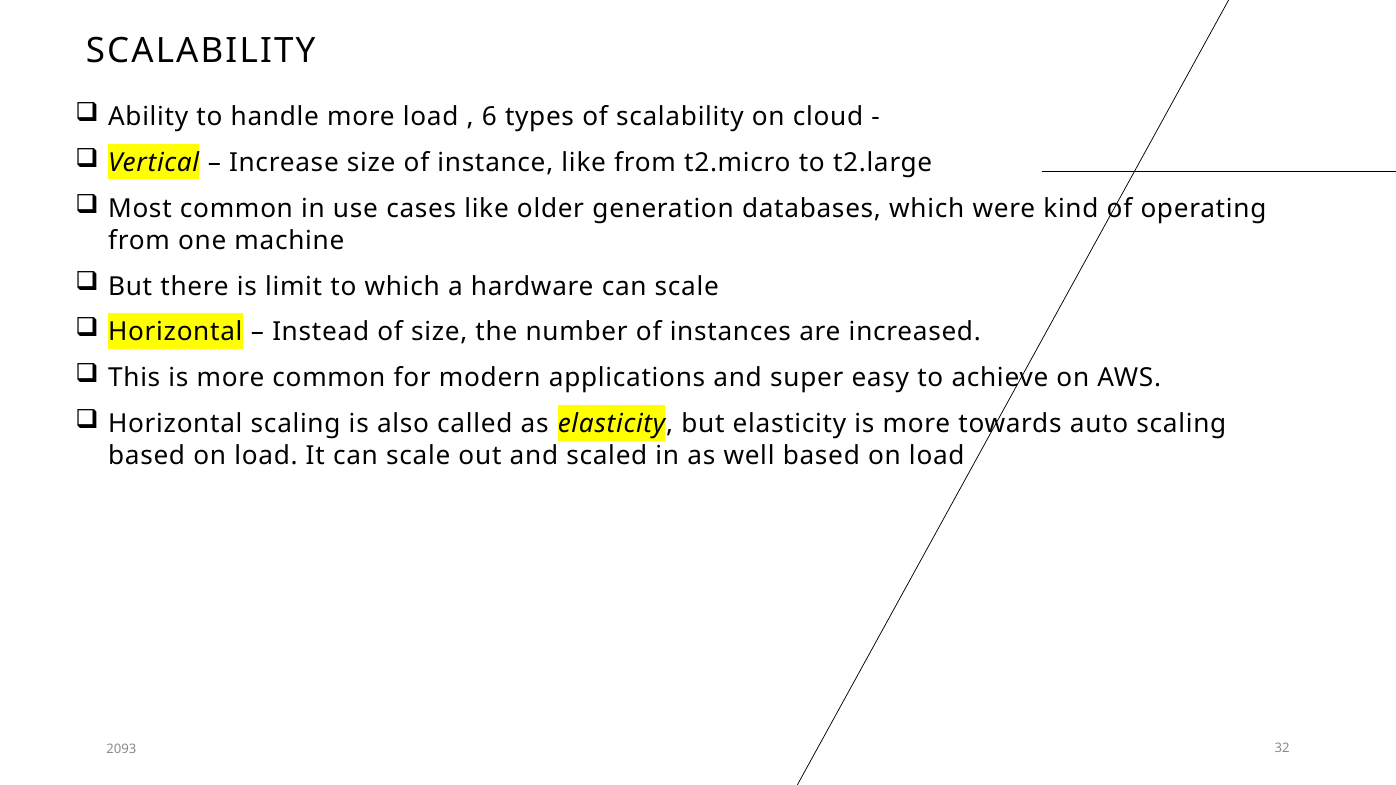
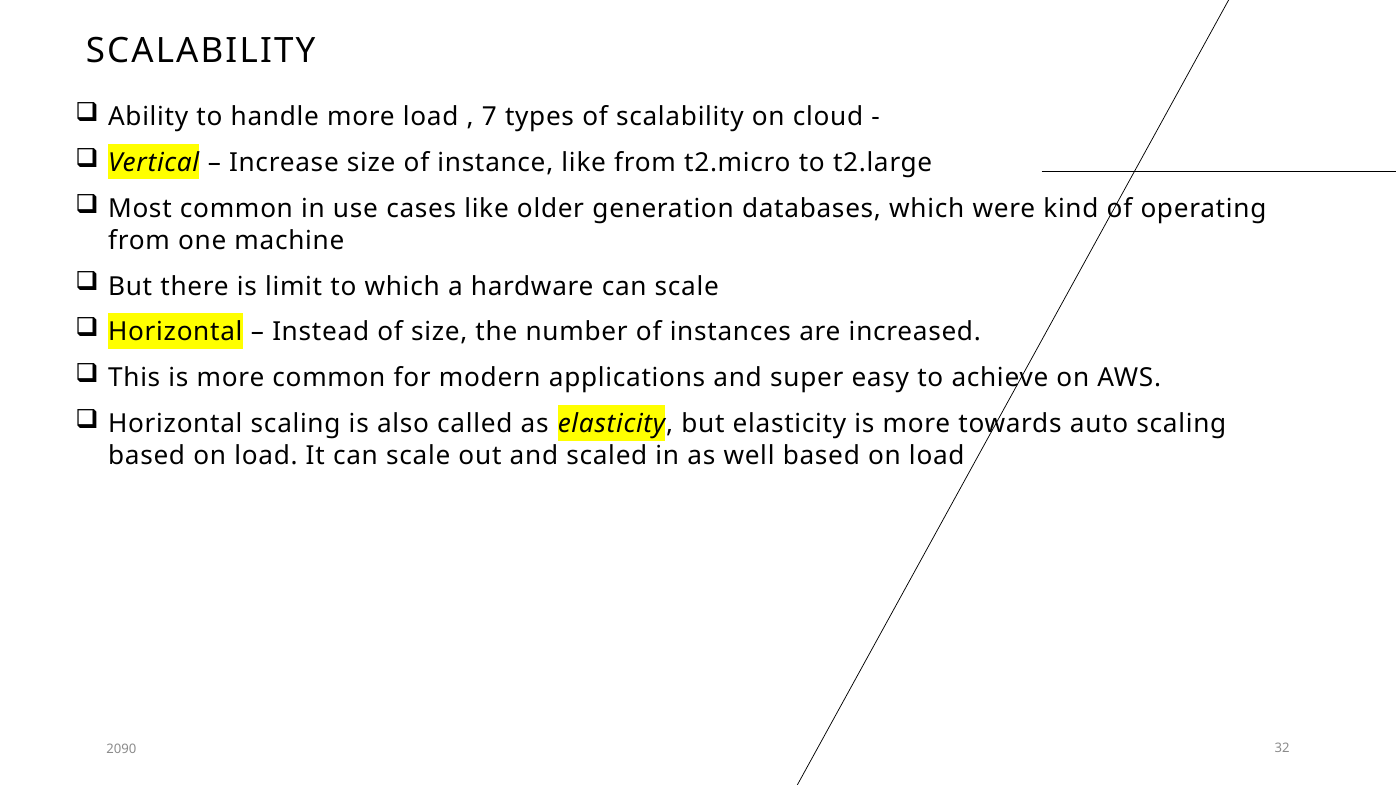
6: 6 -> 7 (489, 117)
2093: 2093 -> 2090 (121, 750)
